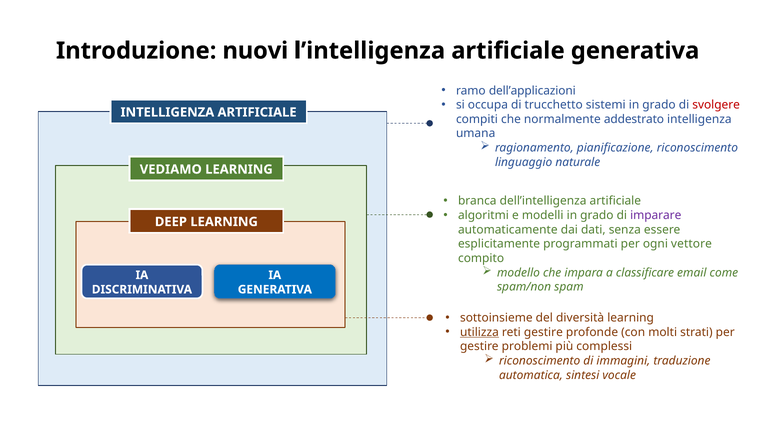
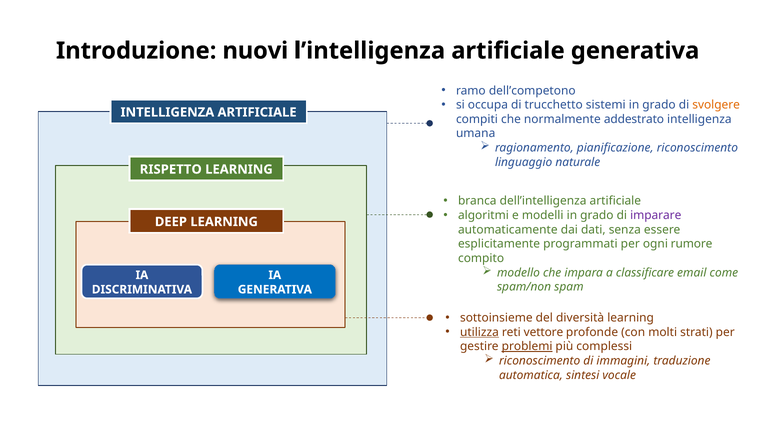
dell’applicazioni: dell’applicazioni -> dell’competono (532, 91)
svolgere colour: red -> orange (716, 105)
VEDIAMO: VEDIAMO -> RISPETTO (171, 169)
vettore: vettore -> rumore (692, 244)
reti gestire: gestire -> vettore (543, 332)
problemi underline: none -> present (527, 346)
